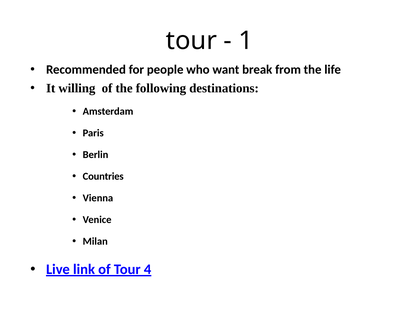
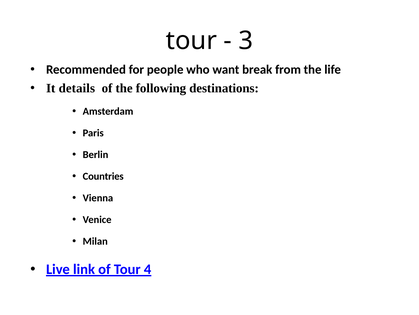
1: 1 -> 3 (246, 41)
willing: willing -> details (77, 88)
